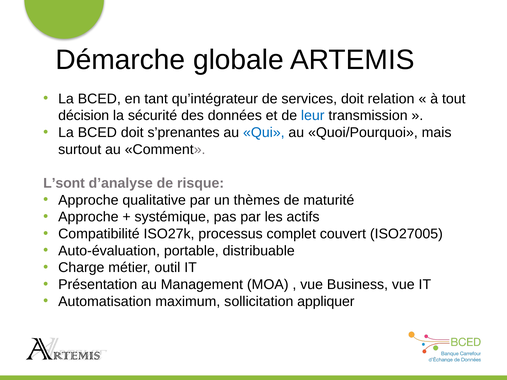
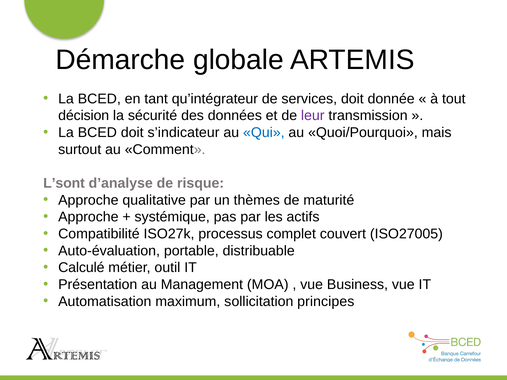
relation: relation -> donnée (391, 99)
leur colour: blue -> purple (313, 116)
s’prenantes: s’prenantes -> s’indicateur (184, 133)
Charge: Charge -> Calculé (81, 268)
appliquer: appliquer -> principes (326, 302)
